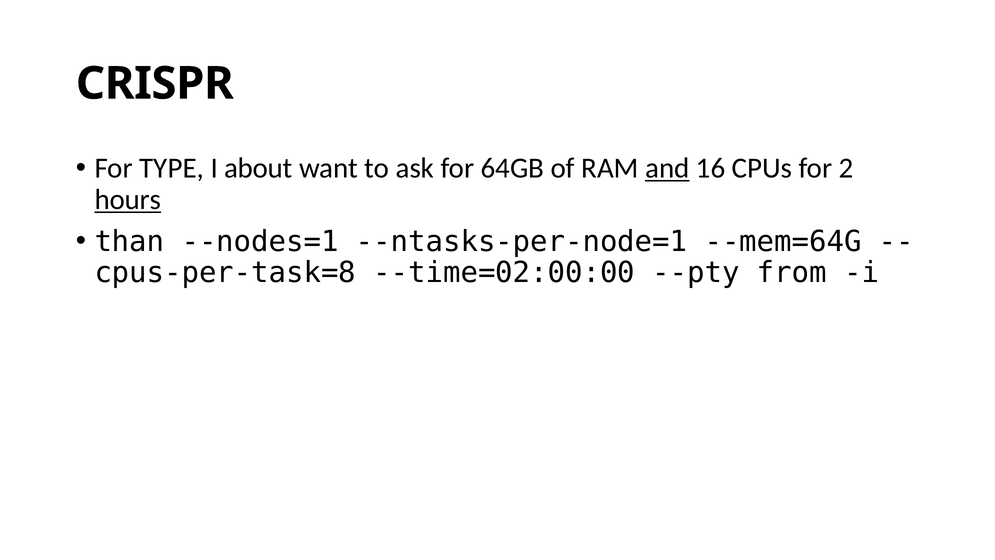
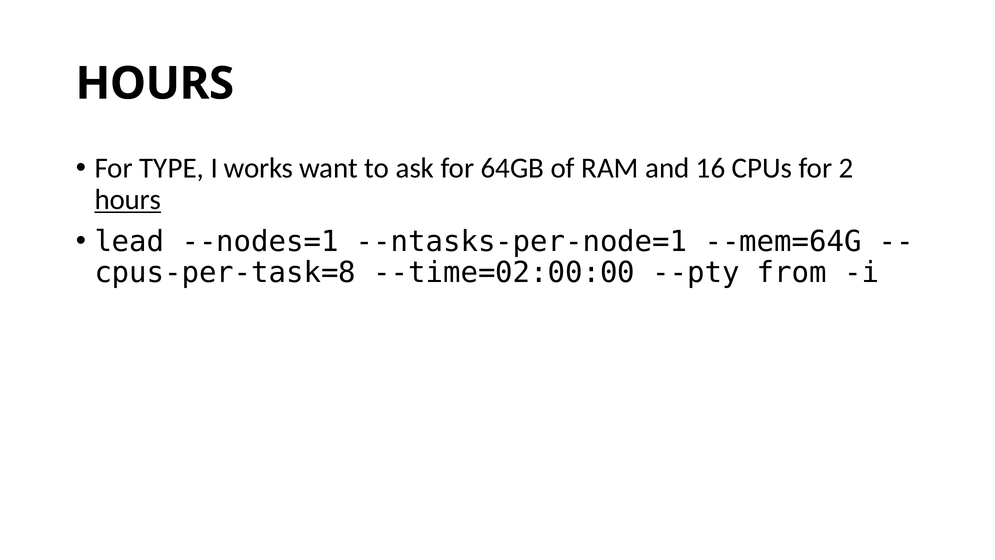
CRISPR: CRISPR -> HOURS (155, 84)
about: about -> works (259, 168)
and underline: present -> none (667, 168)
than: than -> lead (129, 241)
